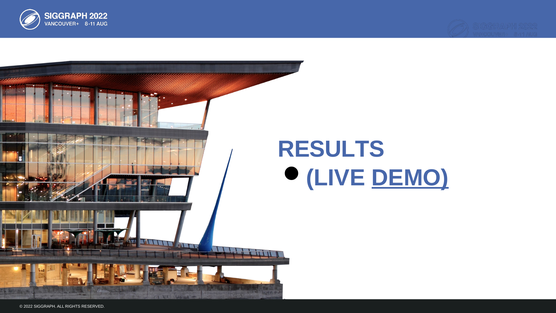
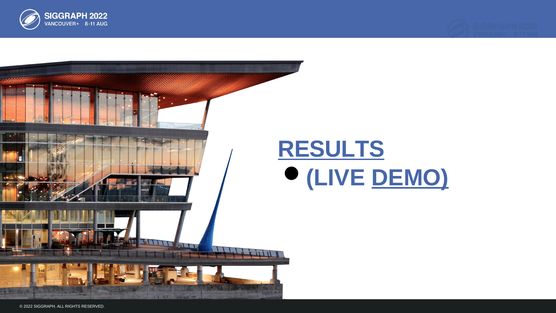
RESULTS underline: none -> present (331, 149)
